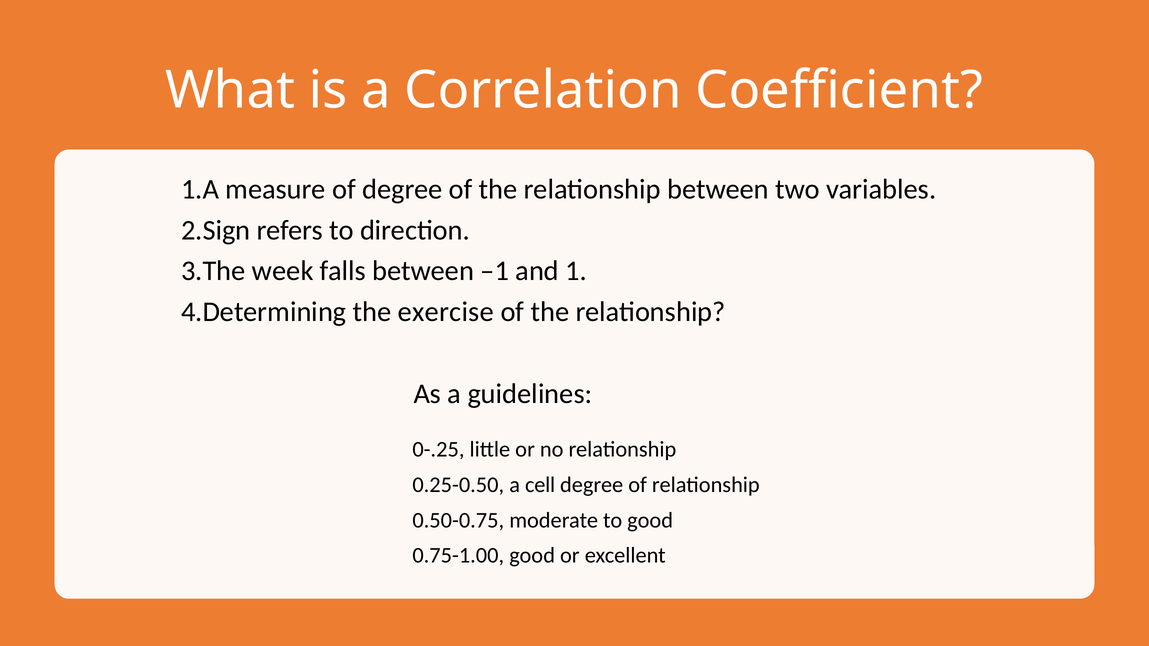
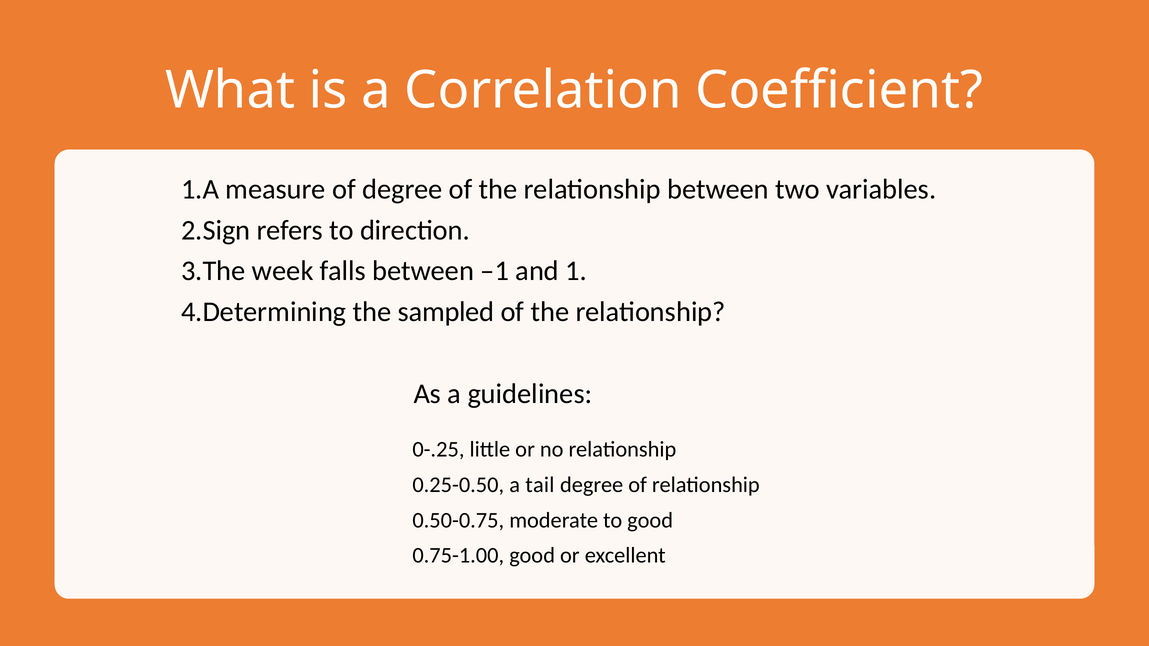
exercise: exercise -> sampled (446, 312)
cell: cell -> tail (540, 485)
